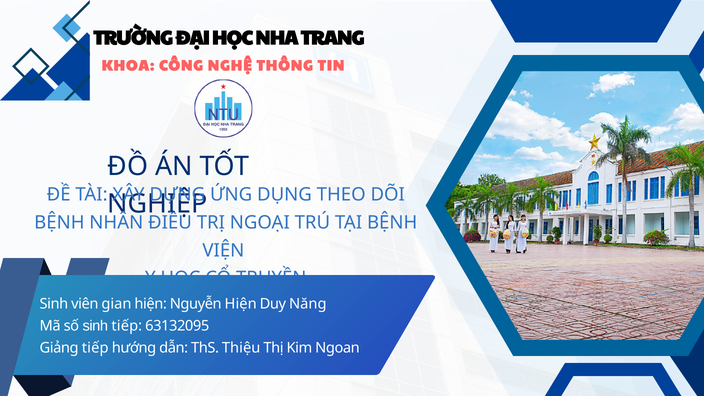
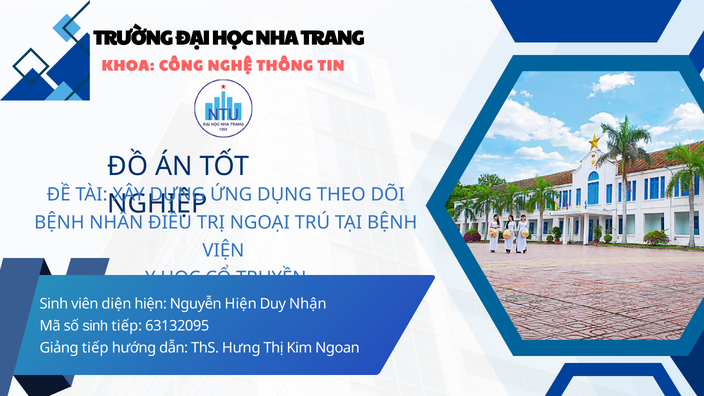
gian: gian -> diện (116, 304)
Năng: Năng -> Nhận (308, 304)
Thiệu: Thiệu -> Hưng (241, 348)
